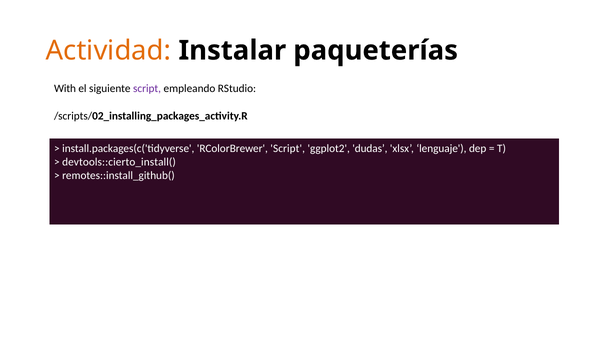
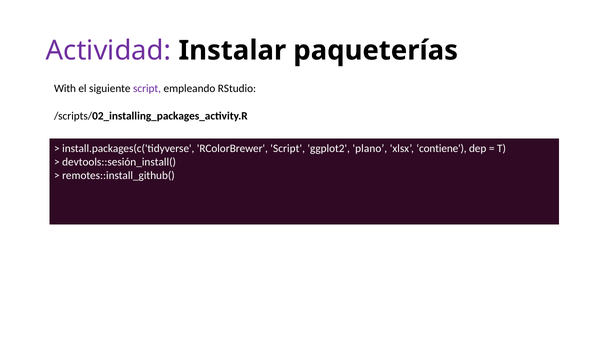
Actividad colour: orange -> purple (108, 50)
dudas: dudas -> plano (370, 148)
lenguaje: lenguaje -> contiene (441, 148)
devtools::cierto_install(: devtools::cierto_install( -> devtools::sesión_install( (119, 162)
